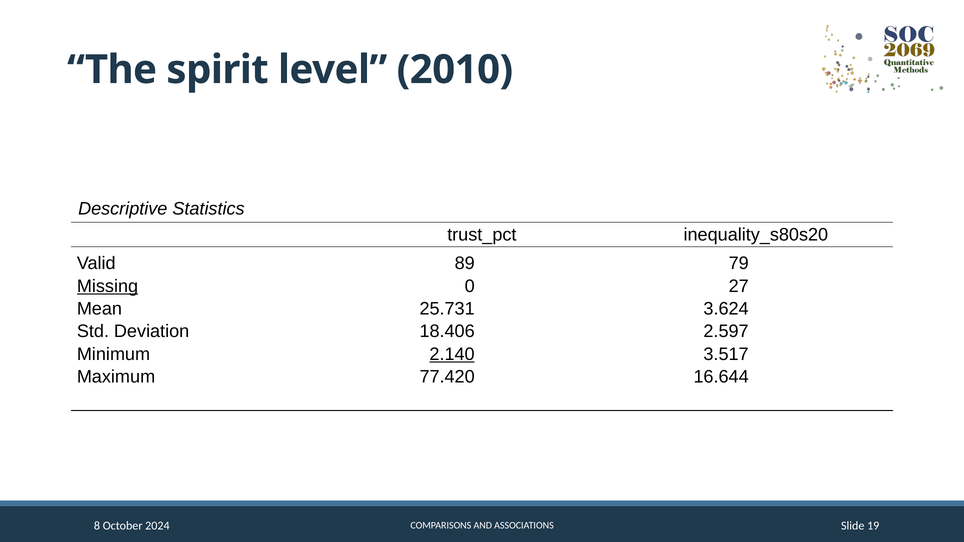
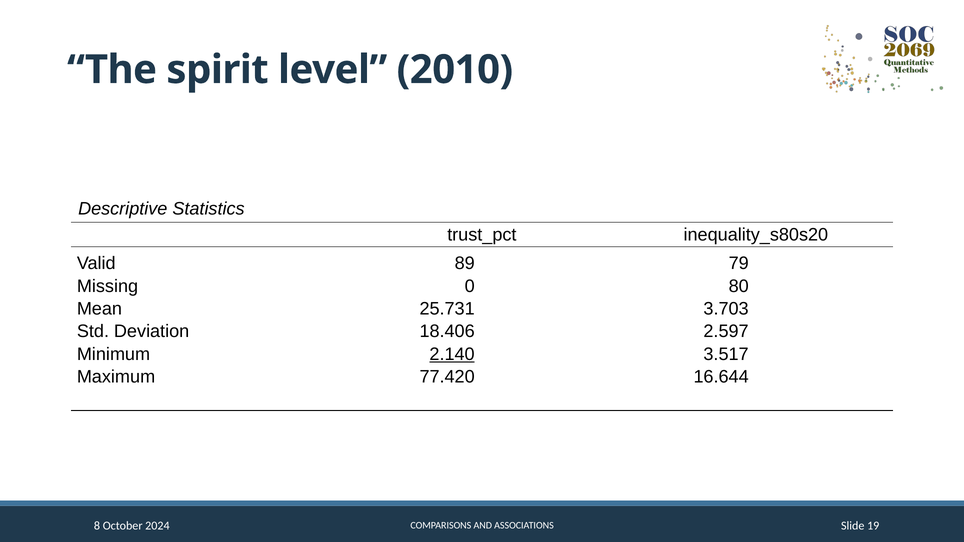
Missing underline: present -> none (108, 286)
27: 27 -> 80 (739, 286)
3.624: 3.624 -> 3.703 (726, 309)
